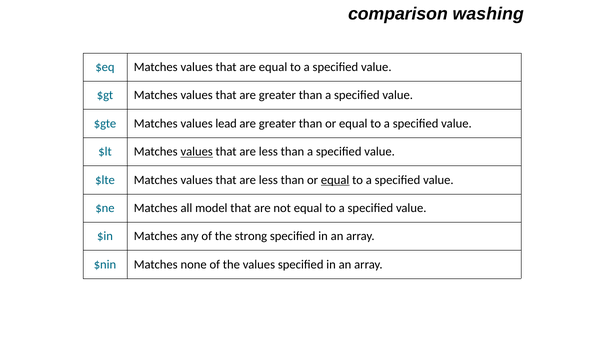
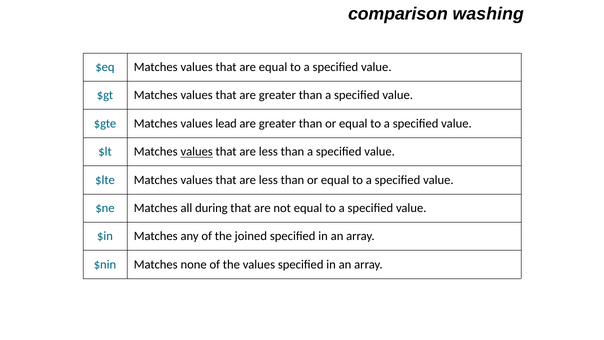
equal underline: present -> none (335, 180)
model: model -> during (211, 208)
strong: strong -> joined (251, 236)
